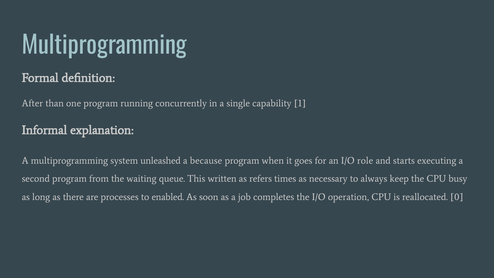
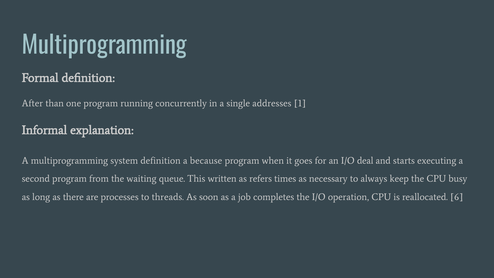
capability: capability -> addresses (272, 103)
system unleashed: unleashed -> definition (160, 161)
role: role -> deal (365, 161)
enabled: enabled -> threads (168, 197)
0: 0 -> 6 (457, 197)
